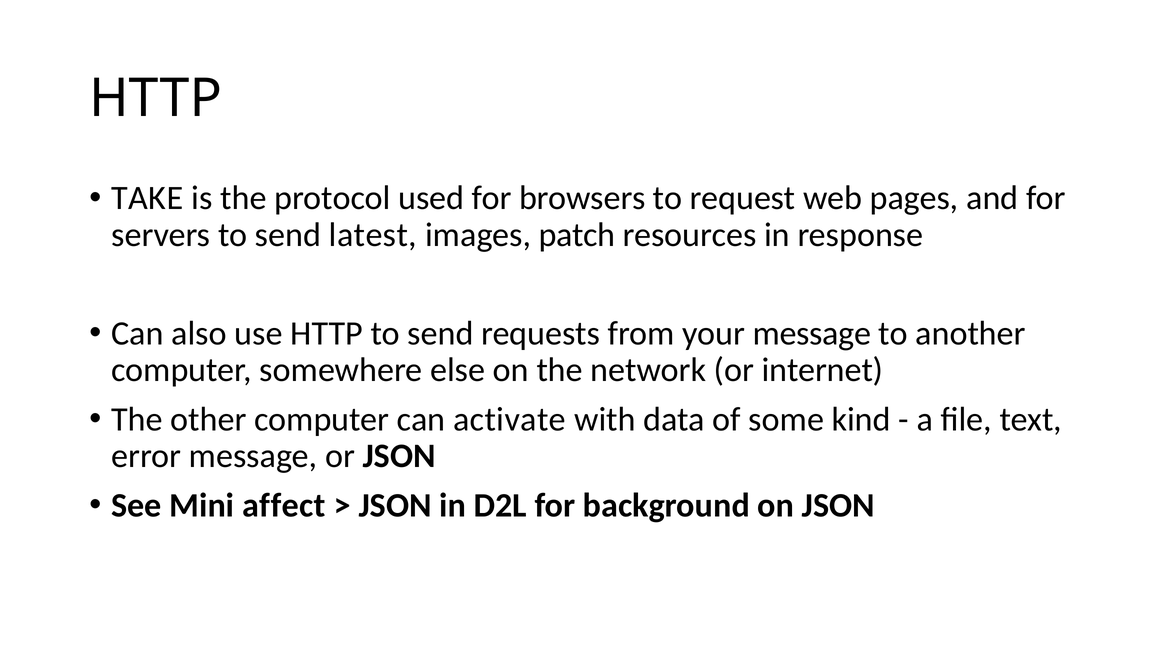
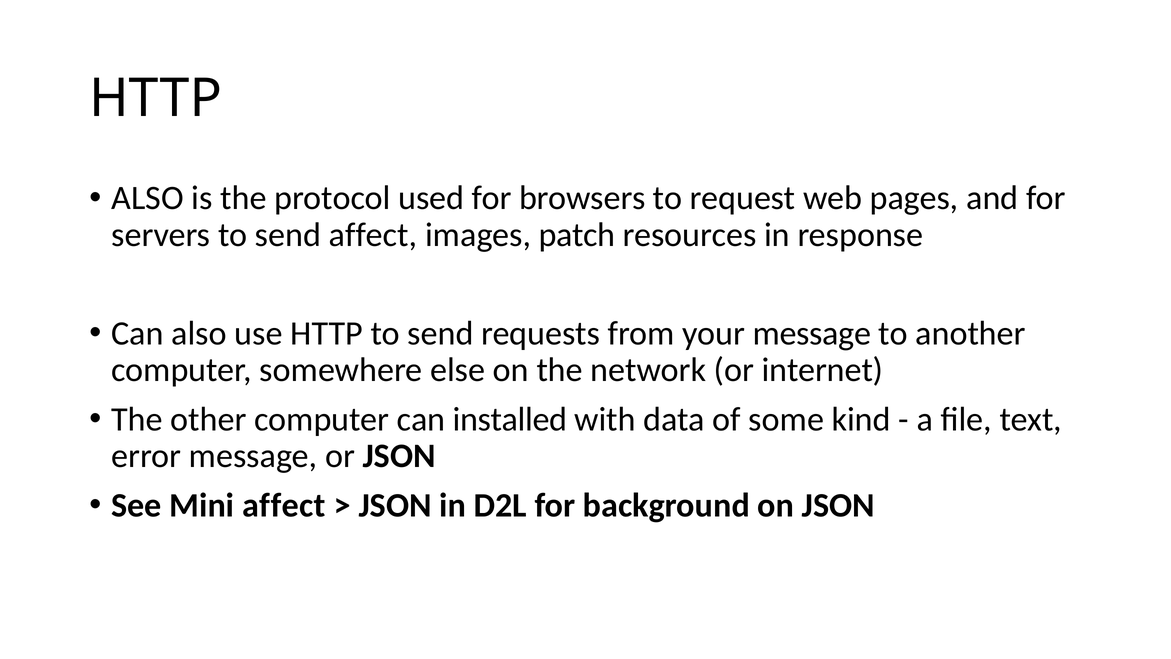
TAKE: TAKE -> ALSO (147, 198)
send latest: latest -> affect (373, 235)
activate: activate -> installed (510, 419)
